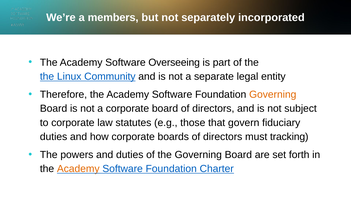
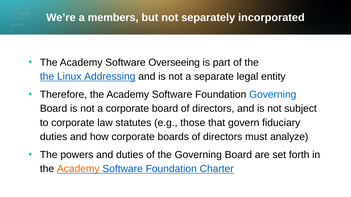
Community: Community -> Addressing (110, 77)
Governing colour: orange -> blue (273, 95)
tracking: tracking -> analyze (289, 137)
